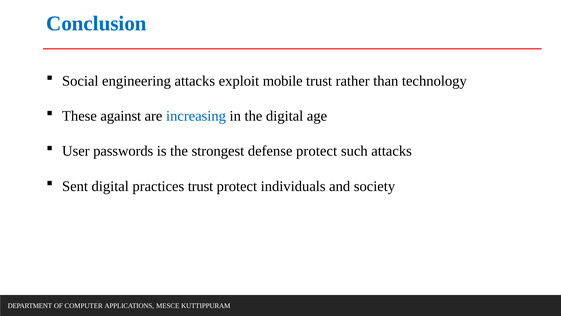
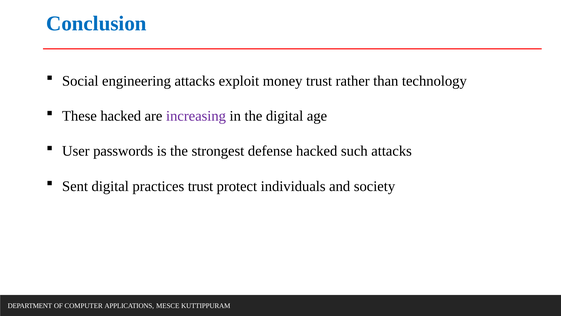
mobile: mobile -> money (283, 81)
These against: against -> hacked (121, 116)
increasing colour: blue -> purple (196, 116)
defense protect: protect -> hacked (317, 151)
